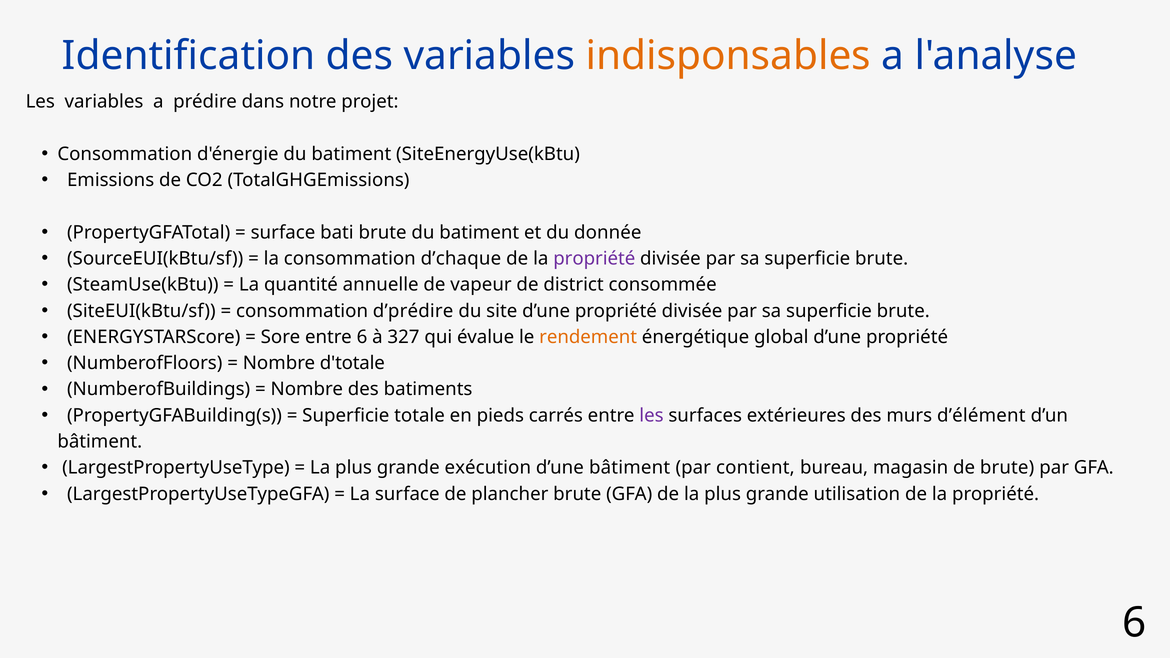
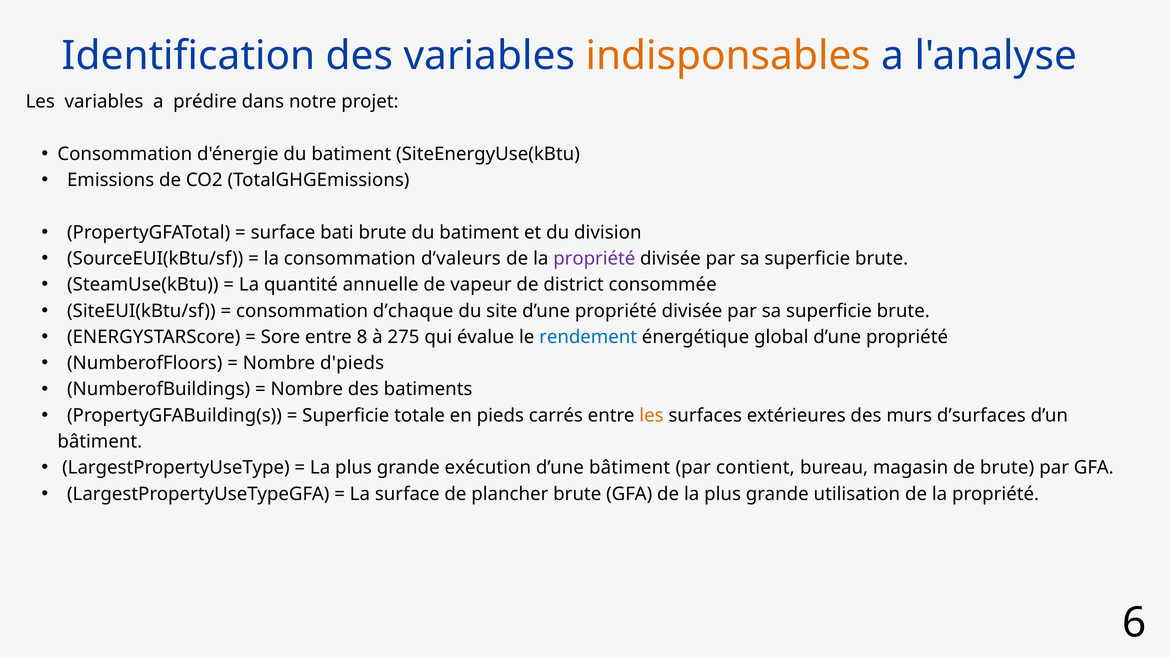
donnée: donnée -> division (608, 232)
d’chaque: d’chaque -> d’valeurs (461, 259)
d’prédire: d’prédire -> d’chaque (413, 311)
entre 6: 6 -> 8 (362, 337)
327: 327 -> 275 (403, 337)
rendement colour: orange -> blue (588, 337)
d'totale: d'totale -> d'pieds (352, 363)
les colour: purple -> orange (651, 416)
d’élément: d’élément -> d’surfaces (981, 416)
